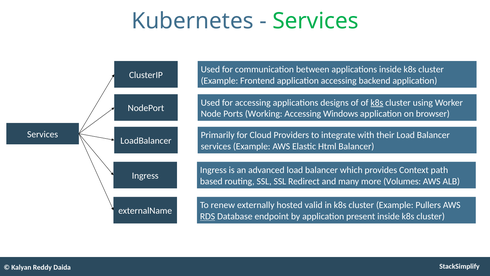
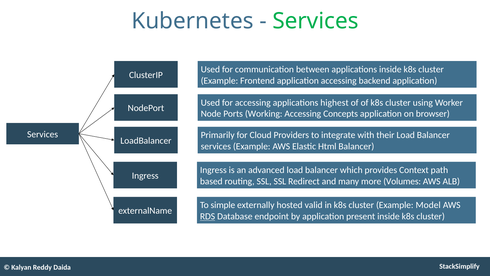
designs: designs -> highest (335, 102)
k8s underline: present -> none (377, 102)
Windows: Windows -> Concepts (341, 114)
renew: renew -> simple (223, 205)
Pullers: Pullers -> Model (428, 205)
